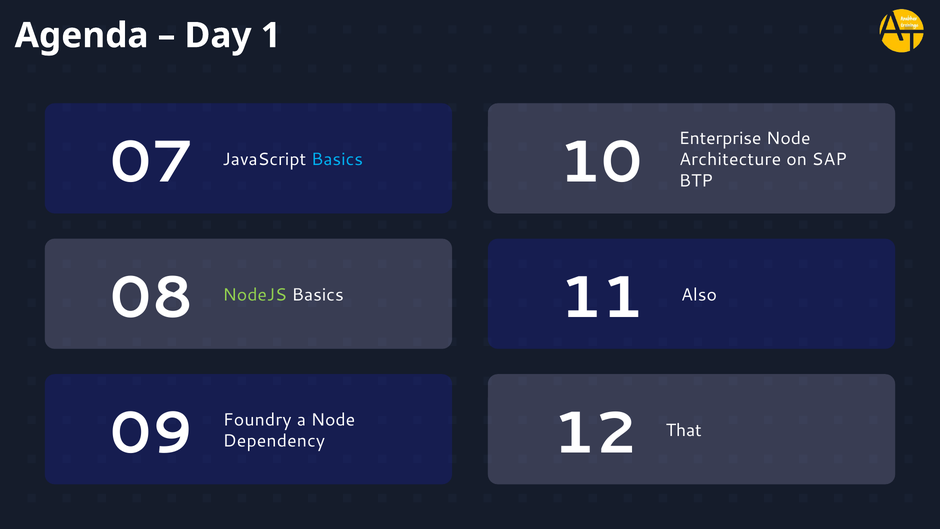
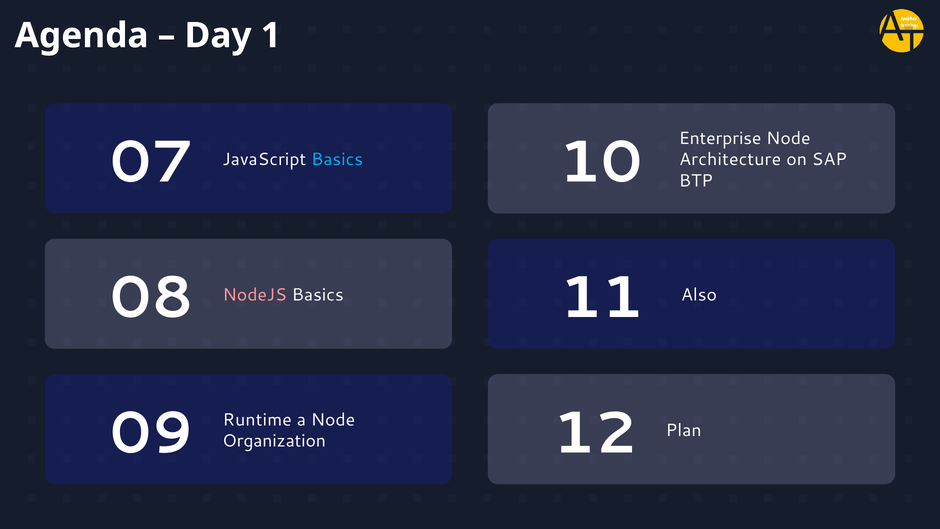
NodeJS colour: light green -> pink (255, 295)
That: That -> Plan (684, 430)
Foundry: Foundry -> Runtime (257, 420)
Dependency: Dependency -> Organization (274, 441)
